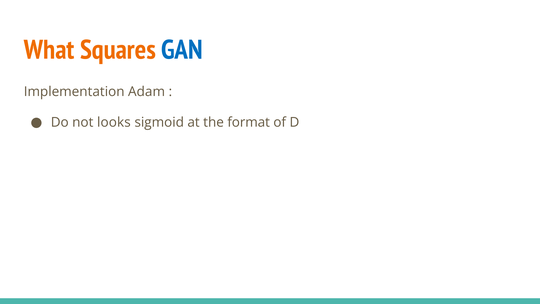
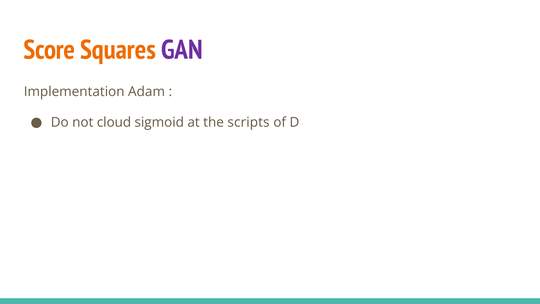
What: What -> Score (49, 50)
GAN colour: blue -> purple (182, 50)
looks: looks -> cloud (114, 122)
format: format -> scripts (249, 122)
